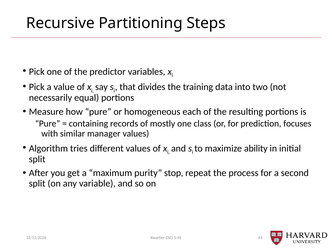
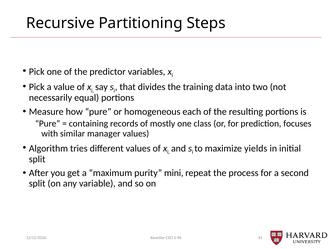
ability: ability -> yields (256, 148)
stop: stop -> mini (174, 173)
